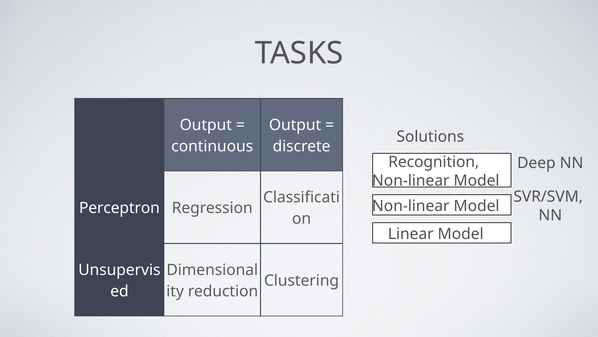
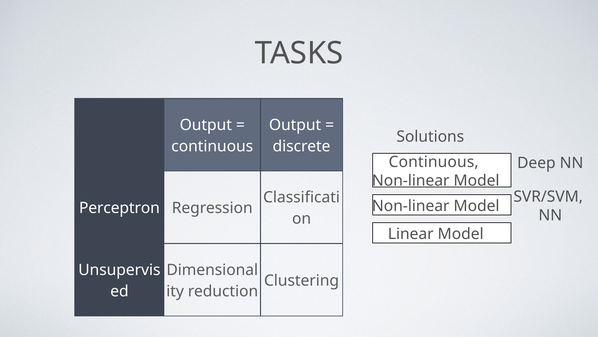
Recognition: Recognition -> Continuous (434, 162)
